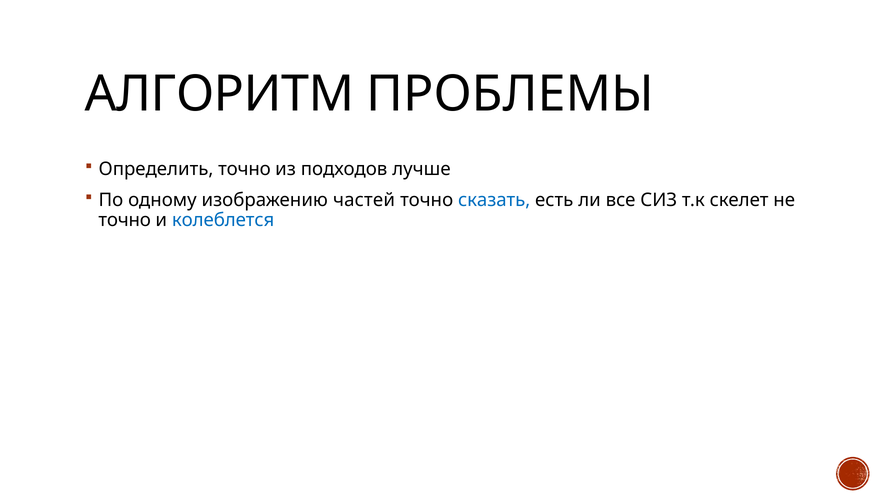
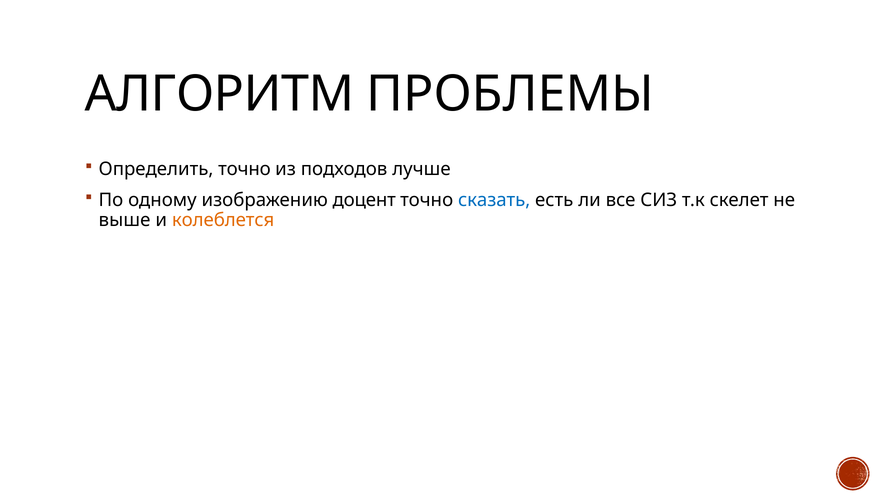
частей: частей -> доцент (364, 200)
точно: точно -> выше (125, 220)
колеблется colour: blue -> orange (223, 220)
